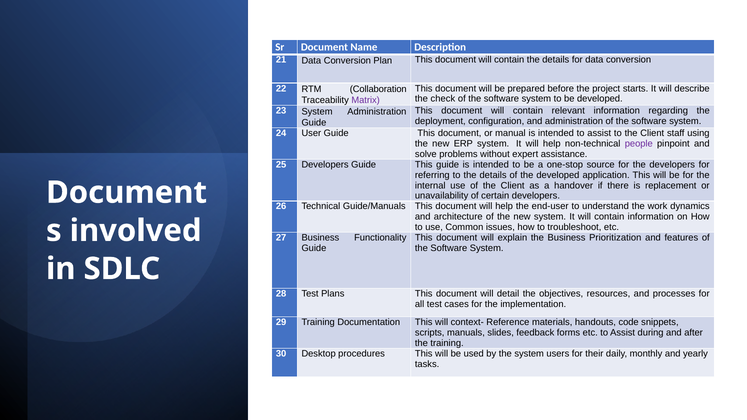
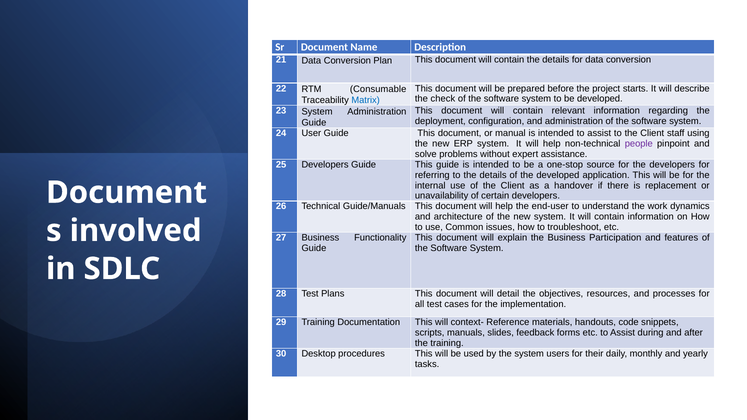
Collaboration: Collaboration -> Consumable (378, 89)
Matrix colour: purple -> blue (366, 100)
Prioritization: Prioritization -> Participation (615, 238)
